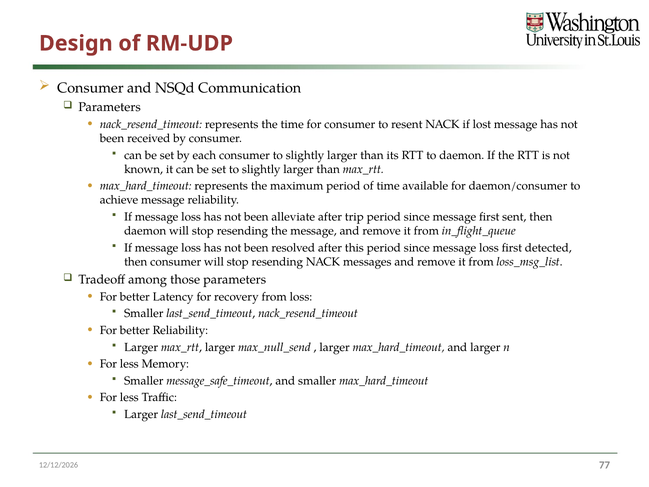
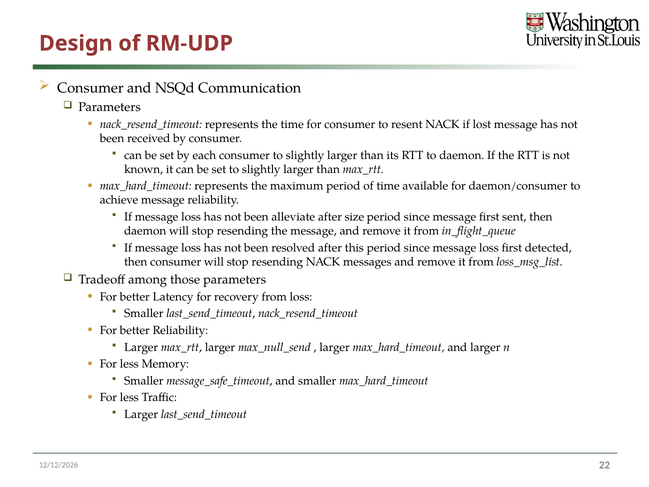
trip: trip -> size (354, 217)
77: 77 -> 22 (605, 465)
